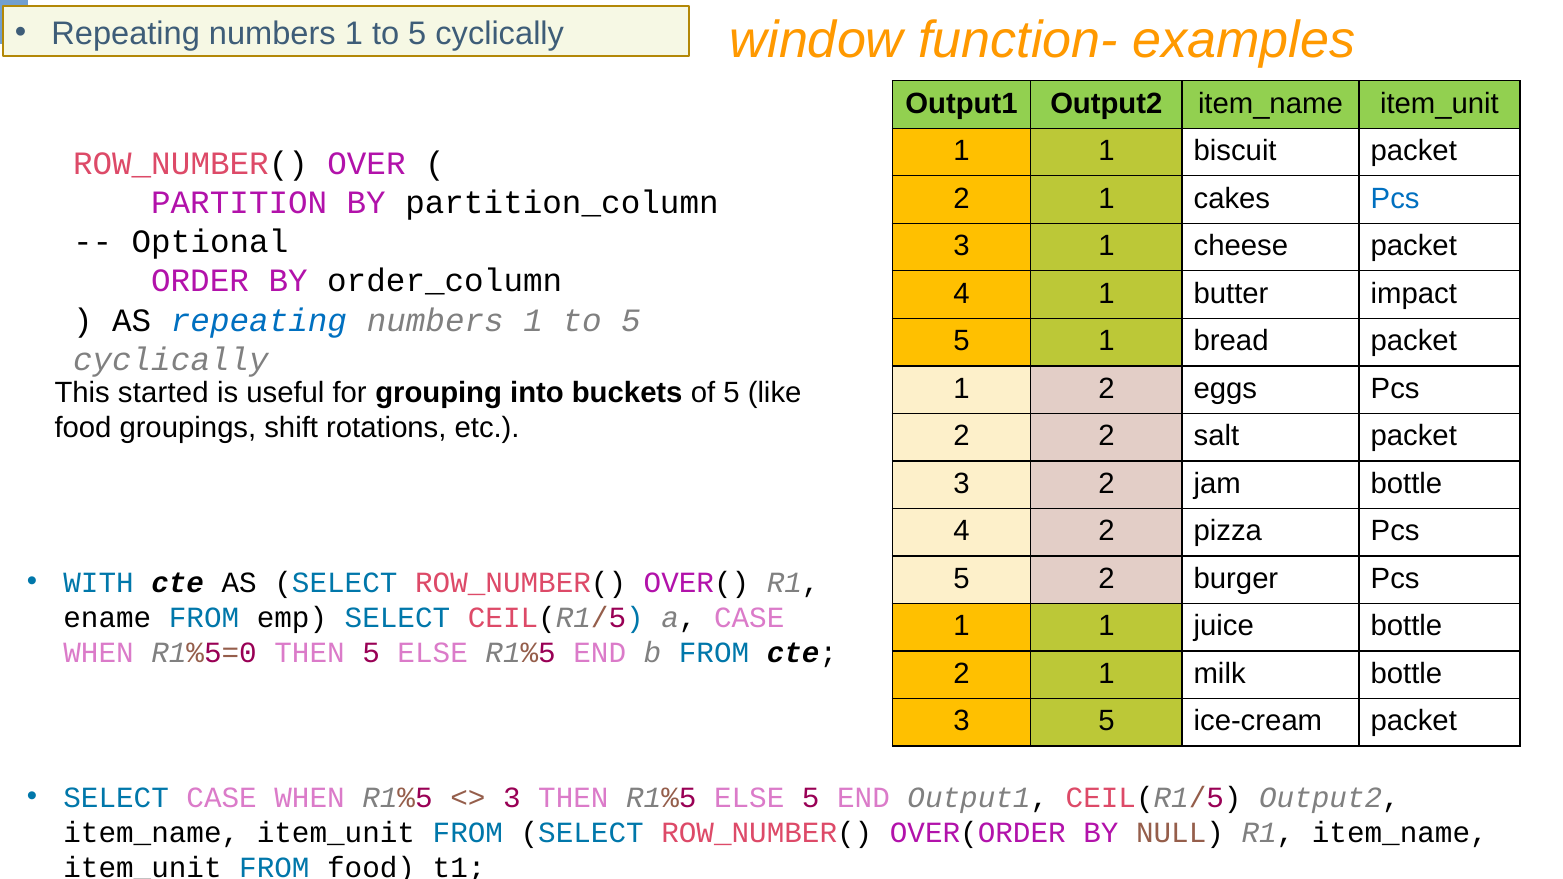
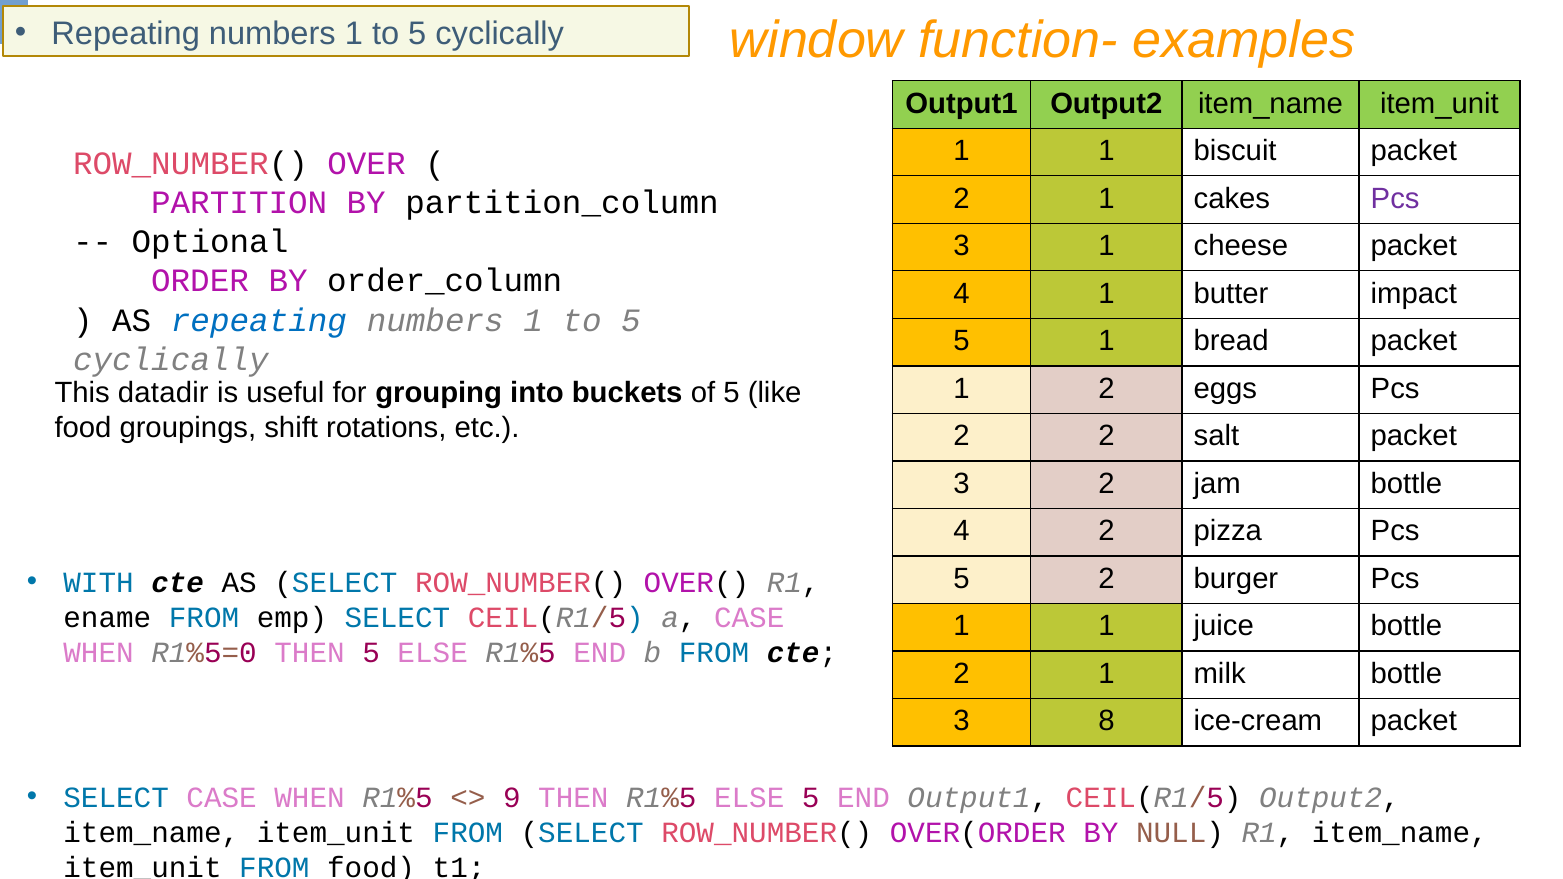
Pcs colour: blue -> purple (1395, 199)
started: started -> datadir (163, 393)
3 5: 5 -> 8 (1106, 721)
3: 3 -> 9 (512, 798)
